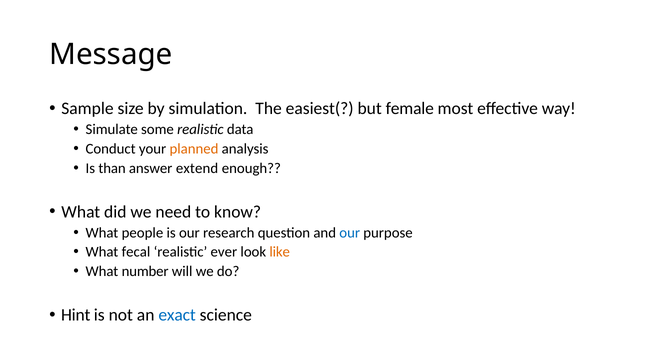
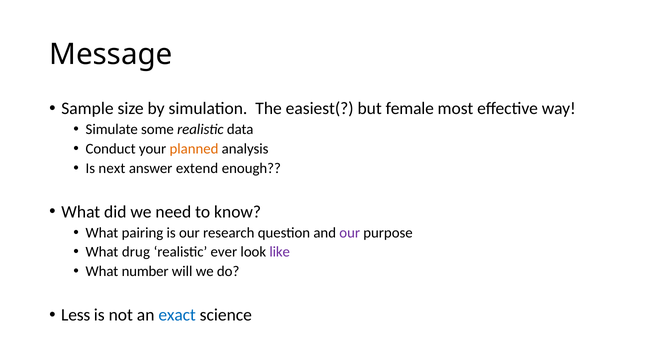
than: than -> next (112, 168)
people: people -> pairing (142, 232)
our colour: blue -> purple (350, 232)
fecal: fecal -> drug (136, 252)
like colour: orange -> purple (280, 252)
Hint: Hint -> Less (76, 314)
